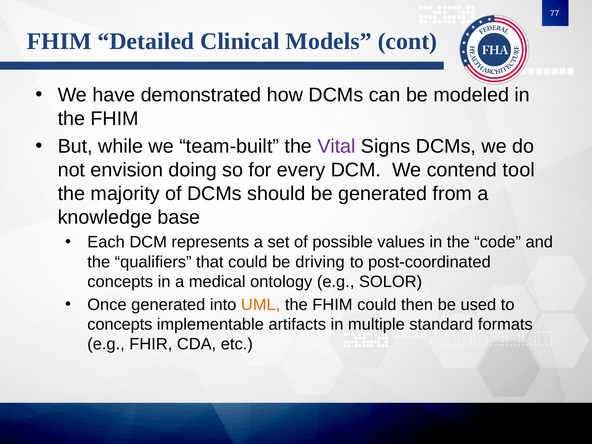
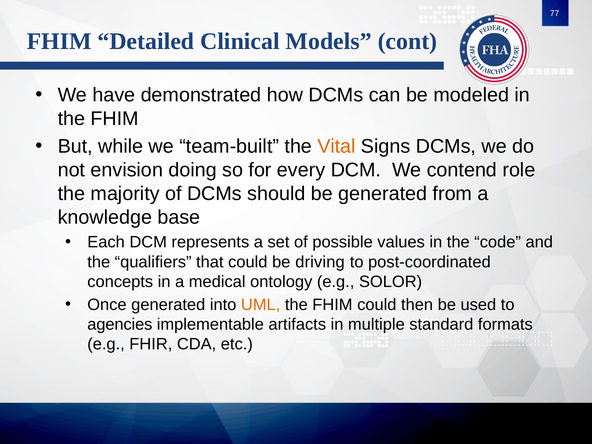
Vital colour: purple -> orange (336, 146)
tool: tool -> role (519, 170)
concepts: concepts -> agencies (120, 324)
